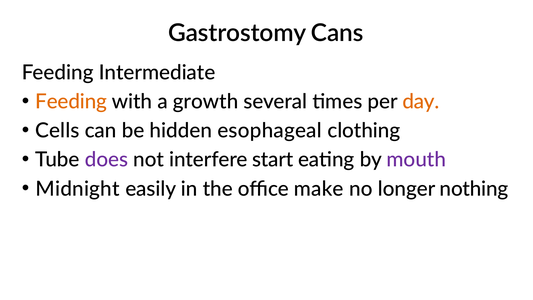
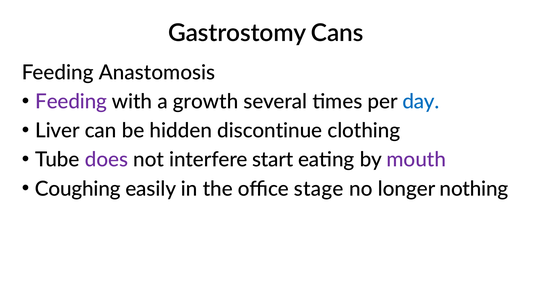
Intermediate: Intermediate -> Anastomosis (157, 73)
Feeding colour: orange -> purple (71, 102)
day colour: orange -> blue (421, 102)
Cells: Cells -> Liver (57, 131)
esophageal: esophageal -> discontinue (270, 131)
Midnight: Midnight -> Coughing (78, 189)
make: make -> stage (319, 189)
